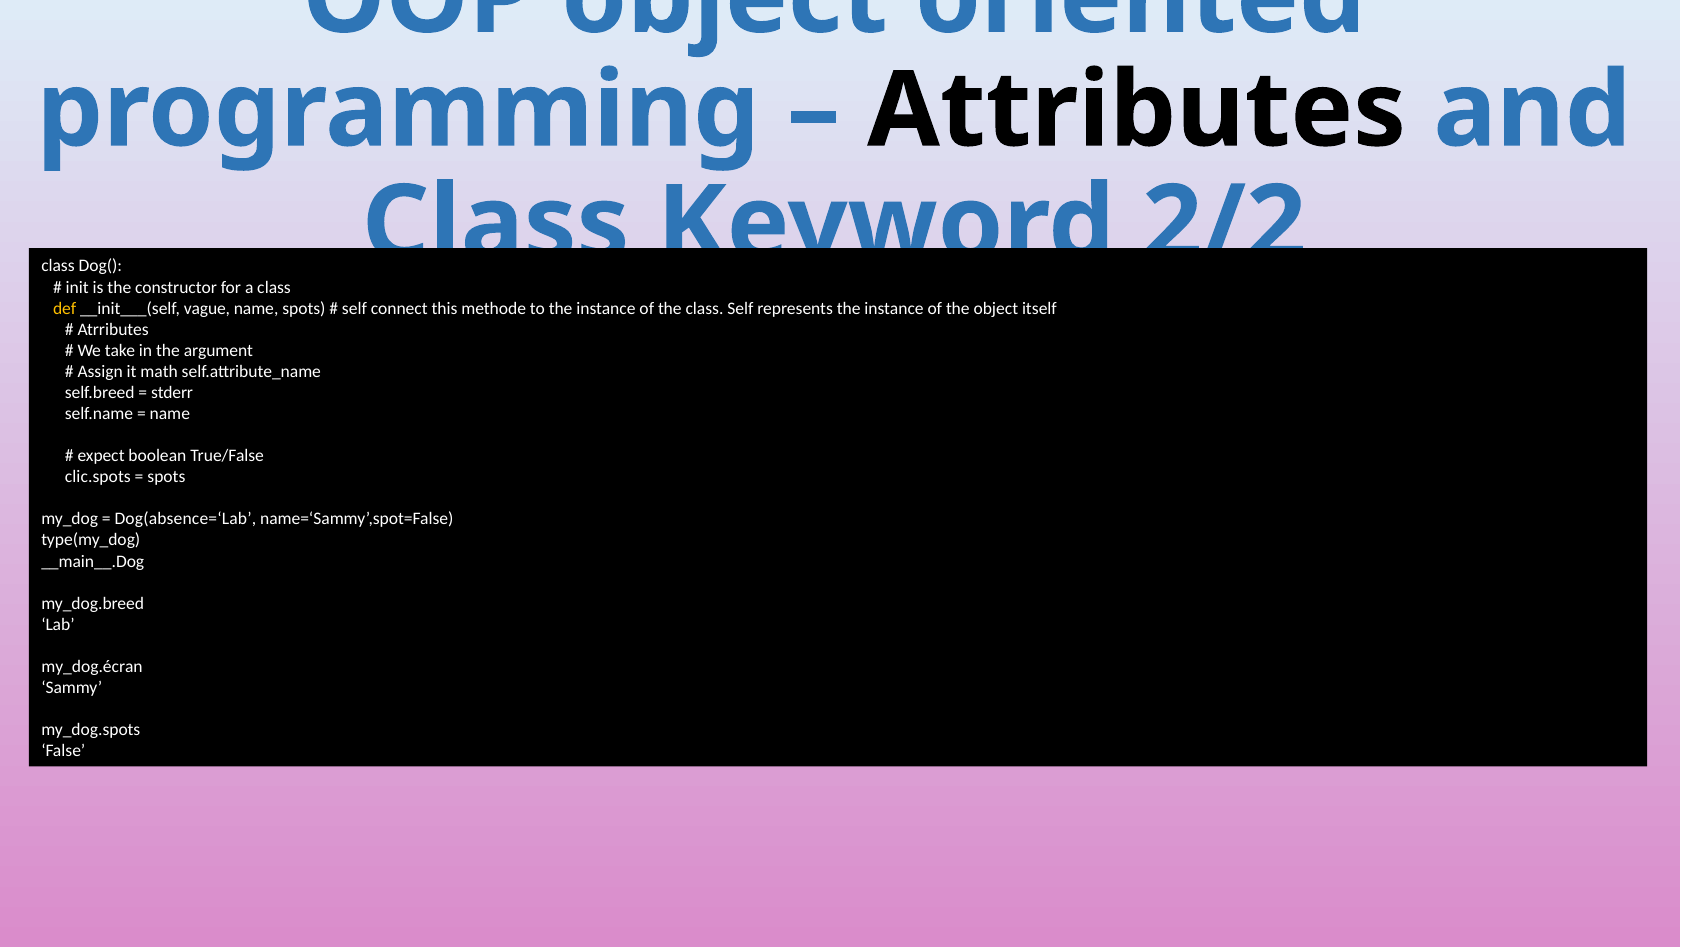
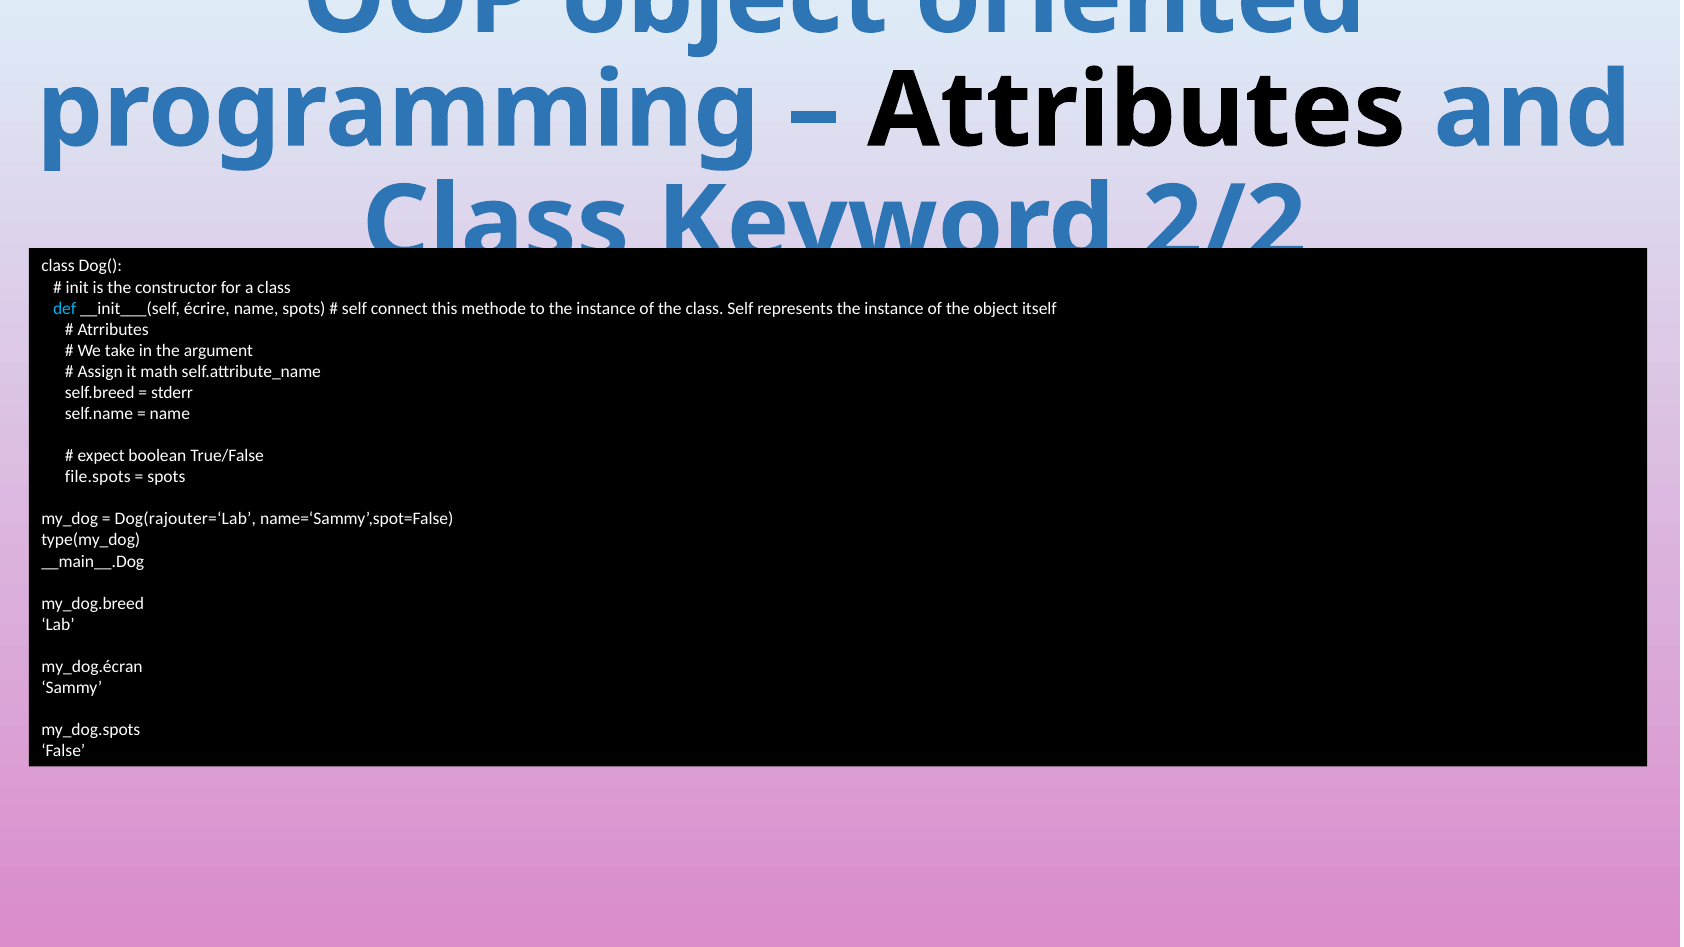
def colour: yellow -> light blue (65, 308)
vague: vague -> écrire (207, 308)
clic.spots: clic.spots -> file.spots (98, 477)
Dog(absence=‘Lab: Dog(absence=‘Lab -> Dog(rajouter=‘Lab (185, 519)
